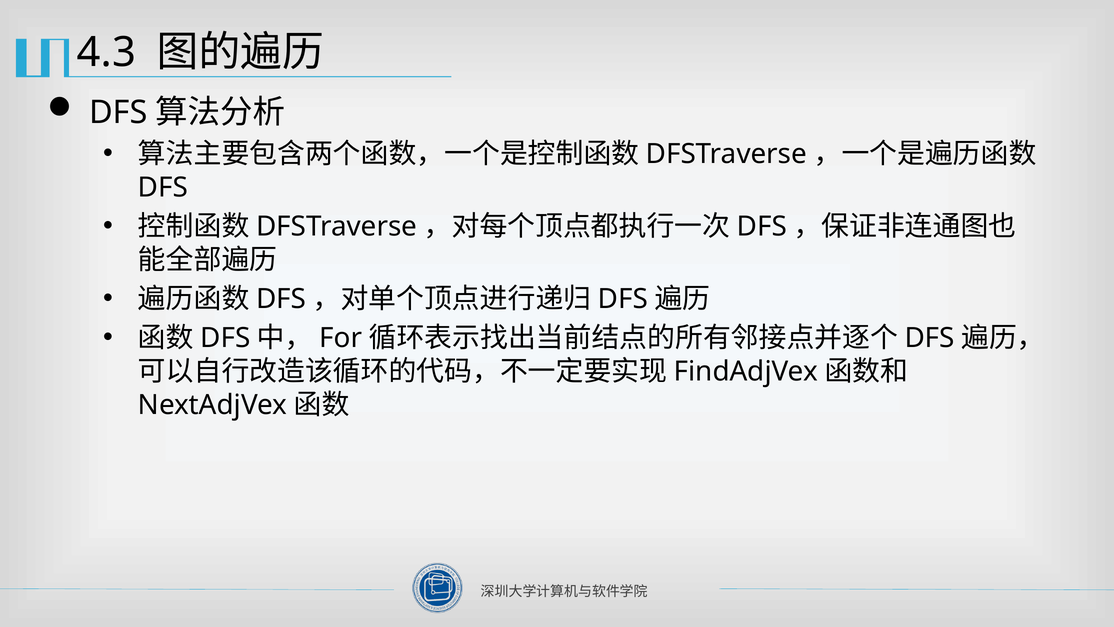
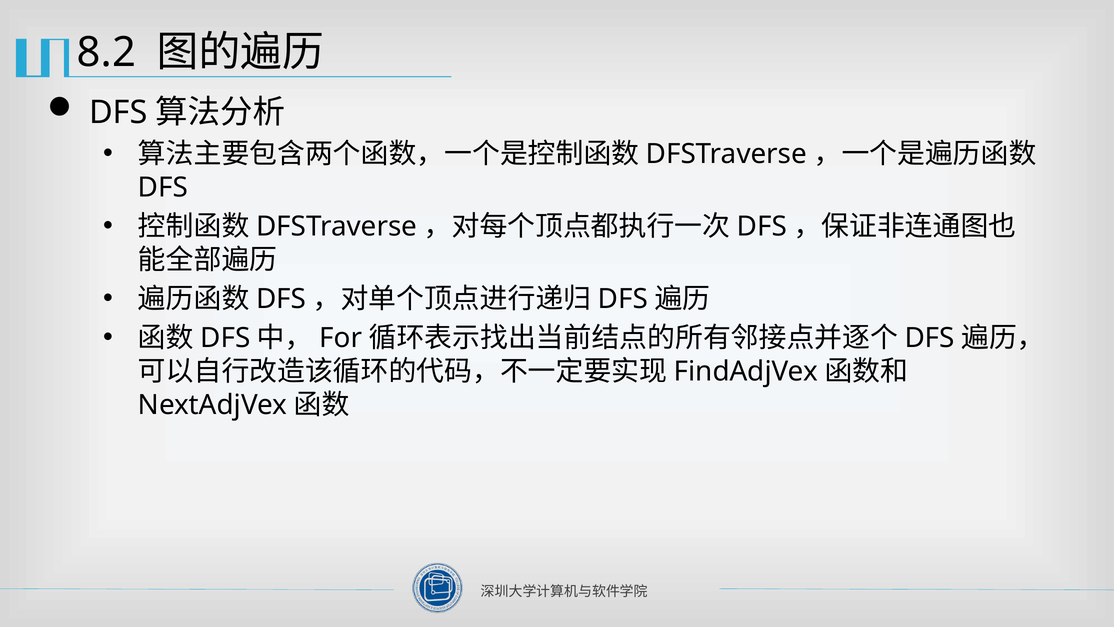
4.3: 4.3 -> 8.2 (106, 52)
